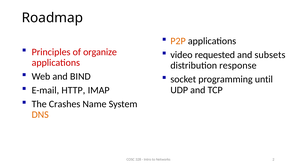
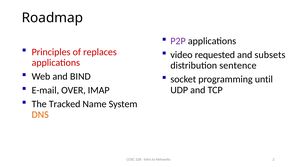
P2P colour: orange -> purple (178, 41)
organize: organize -> replaces (100, 52)
response: response -> sentence (238, 66)
HTTP: HTTP -> OVER (73, 90)
Crashes: Crashes -> Tracked (65, 104)
